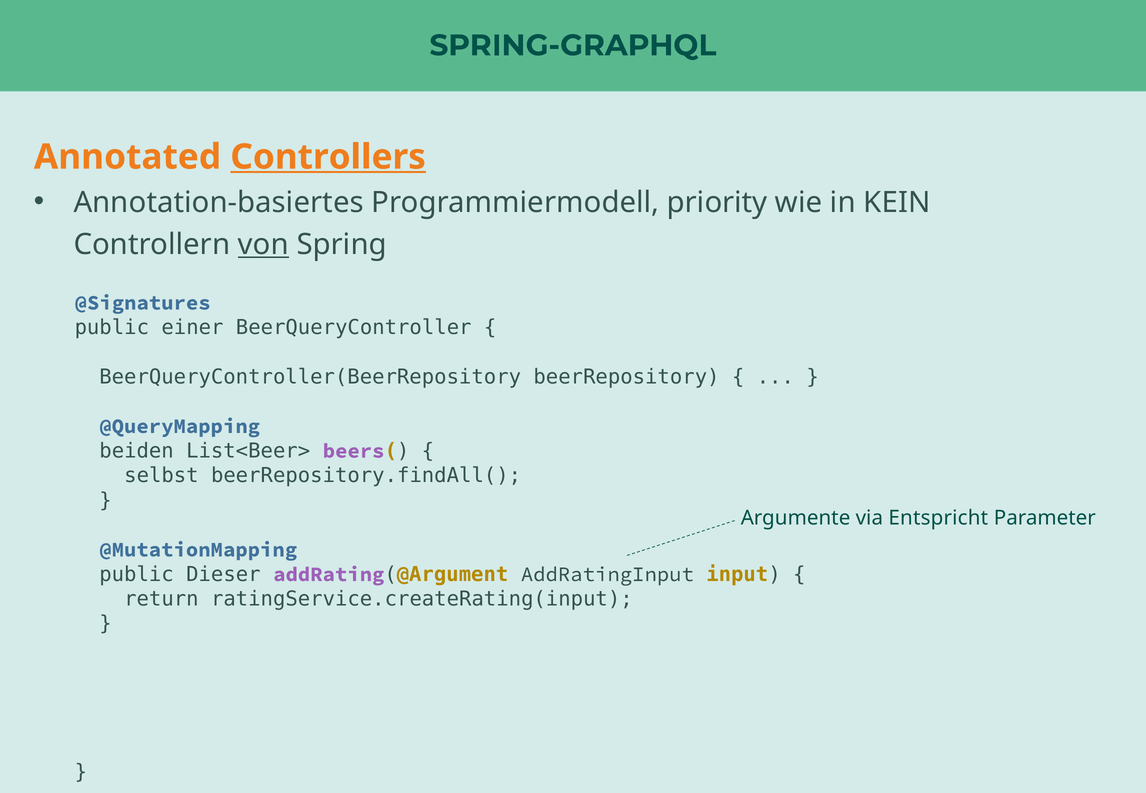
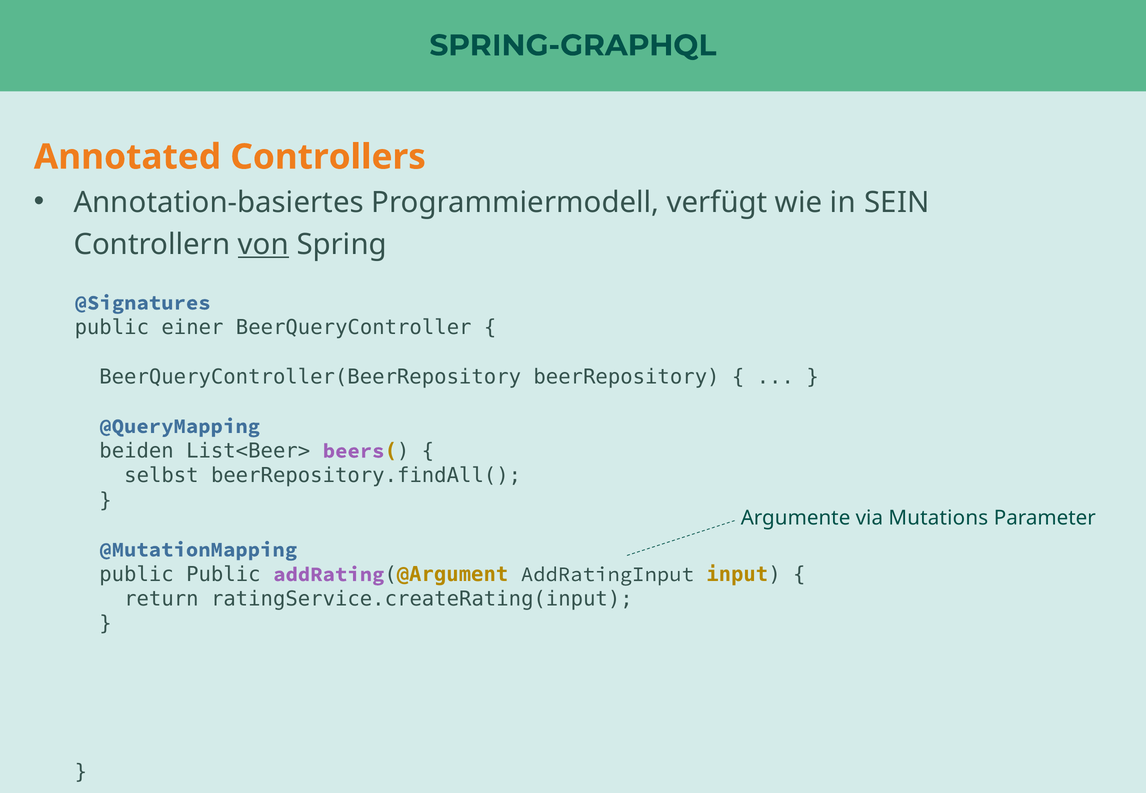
Controllers underline: present -> none (328, 157)
priority: priority -> verfügt (717, 202)
KEIN: KEIN -> SEIN (897, 202)
Entspricht: Entspricht -> Mutations (938, 518)
public Dieser: Dieser -> Public (223, 575)
